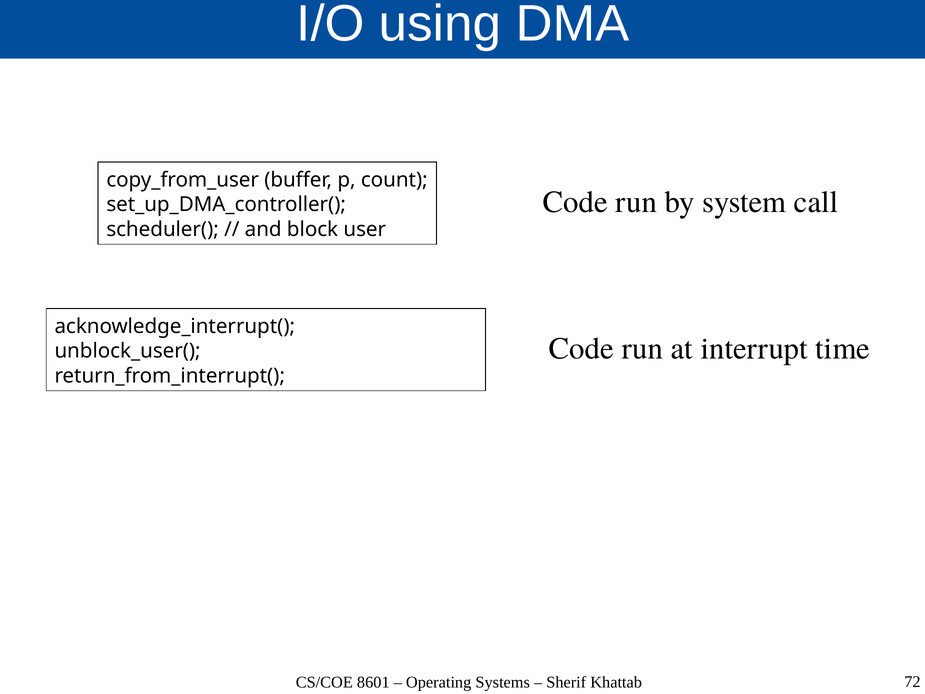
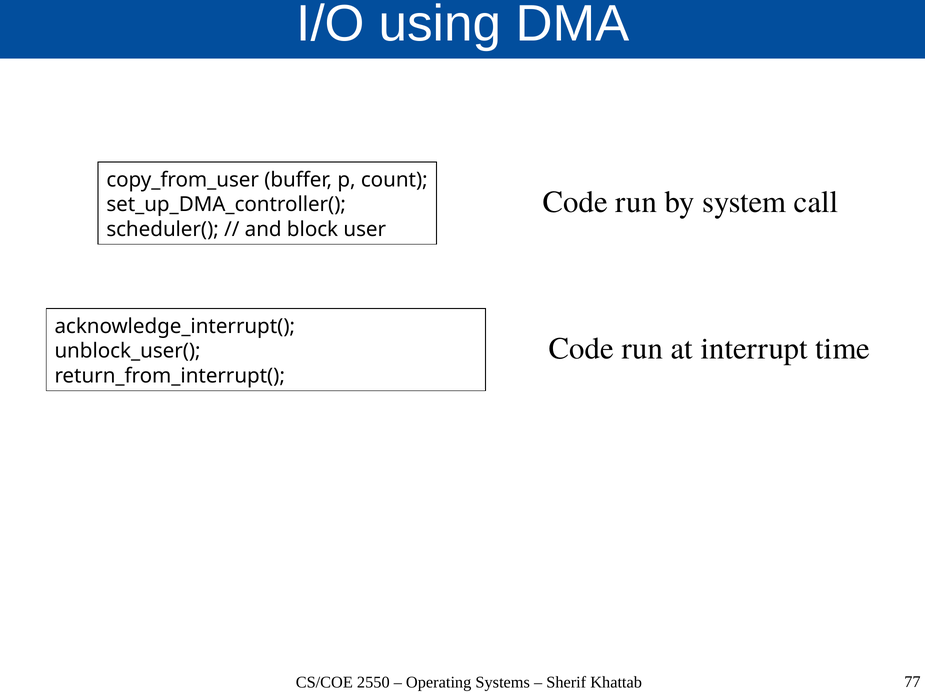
8601: 8601 -> 2550 (373, 682)
72: 72 -> 77 (912, 681)
